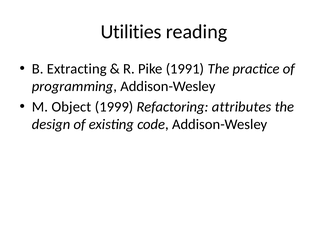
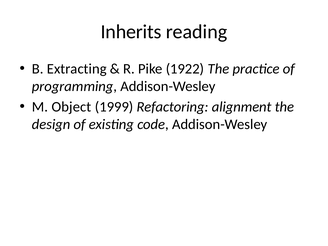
Utilities: Utilities -> Inherits (131, 32)
1991: 1991 -> 1922 (185, 69)
attributes: attributes -> alignment (242, 107)
